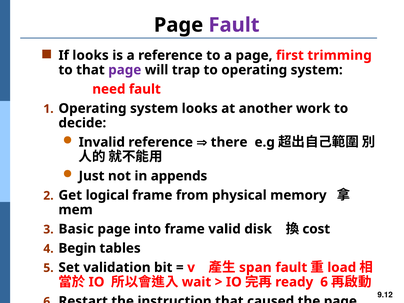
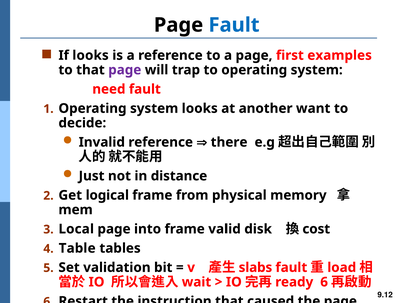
Fault colour: purple -> blue (234, 25)
trimming: trimming -> examples (340, 55)
work: work -> want (313, 108)
appends: appends -> distance (179, 176)
Basic: Basic -> Local (76, 229)
Begin: Begin -> Table (77, 248)
span: span -> slabs (255, 267)
